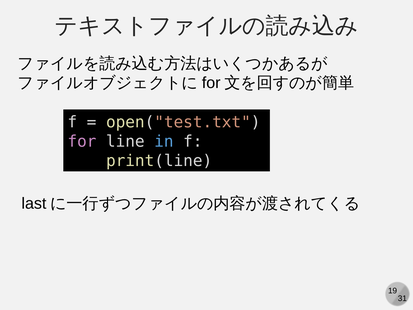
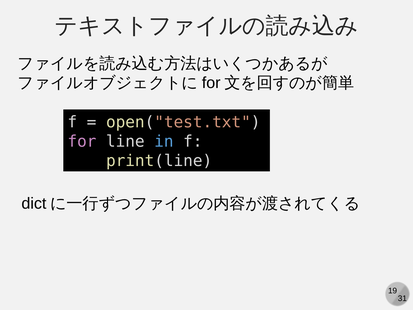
last: last -> dict (34, 203)
